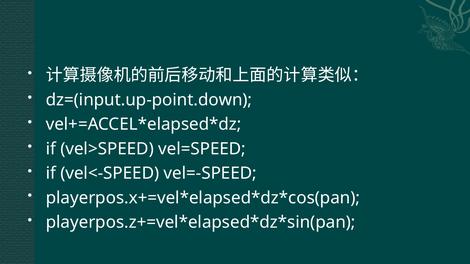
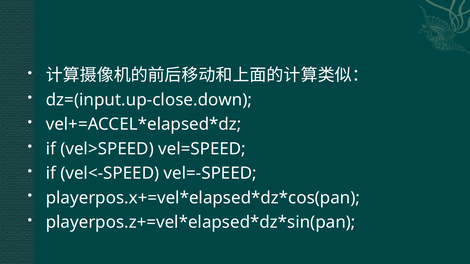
dz=(input.up-point.down: dz=(input.up-point.down -> dz=(input.up-close.down (149, 100)
